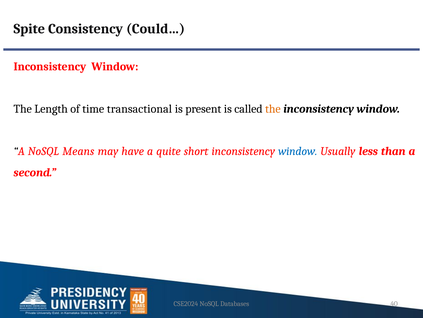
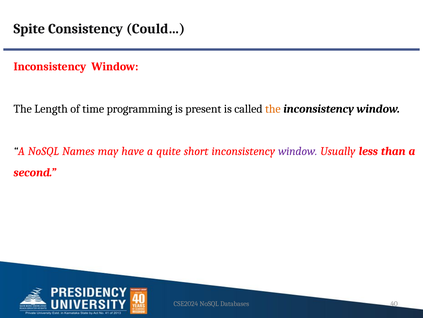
transactional: transactional -> programming (140, 109)
Means: Means -> Names (78, 151)
window colour: blue -> purple (298, 151)
